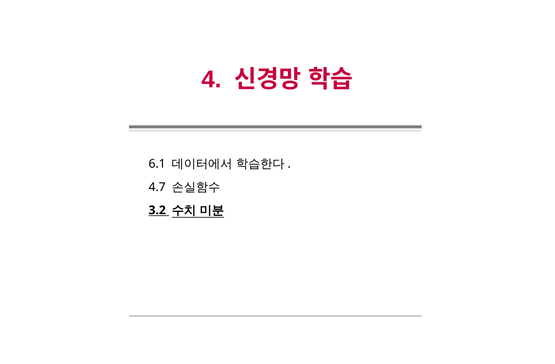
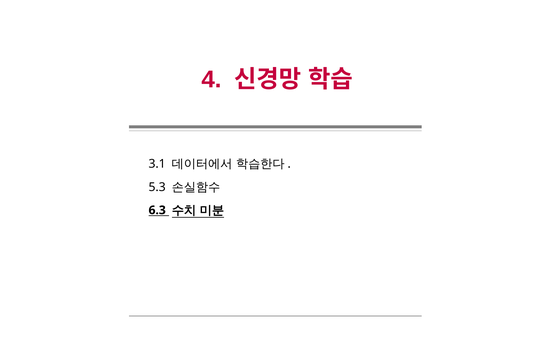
6.1: 6.1 -> 3.1 (157, 164)
4.7: 4.7 -> 5.3 (157, 187)
3.2: 3.2 -> 6.3 (157, 211)
